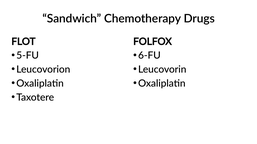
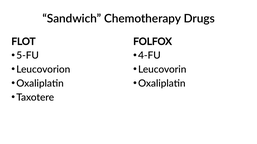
6-FU: 6-FU -> 4-FU (149, 56)
